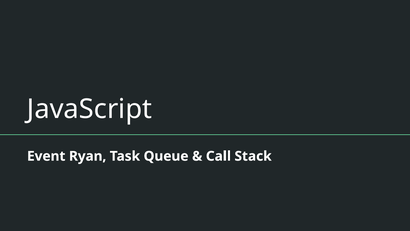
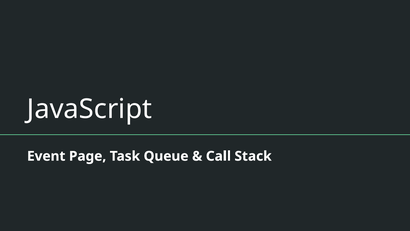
Ryan: Ryan -> Page (88, 156)
